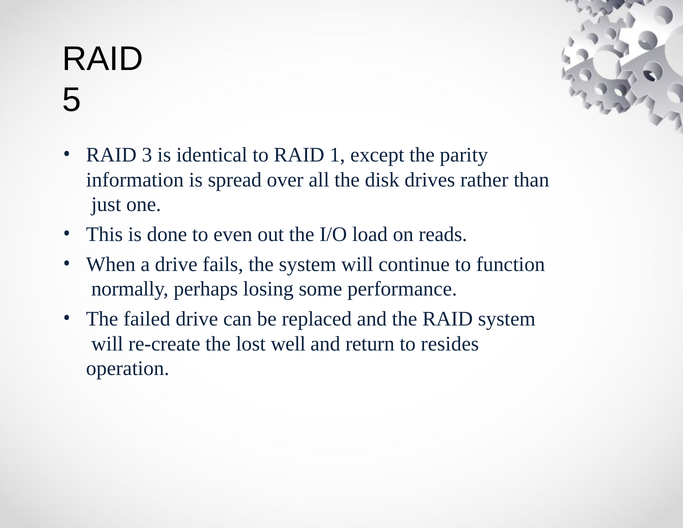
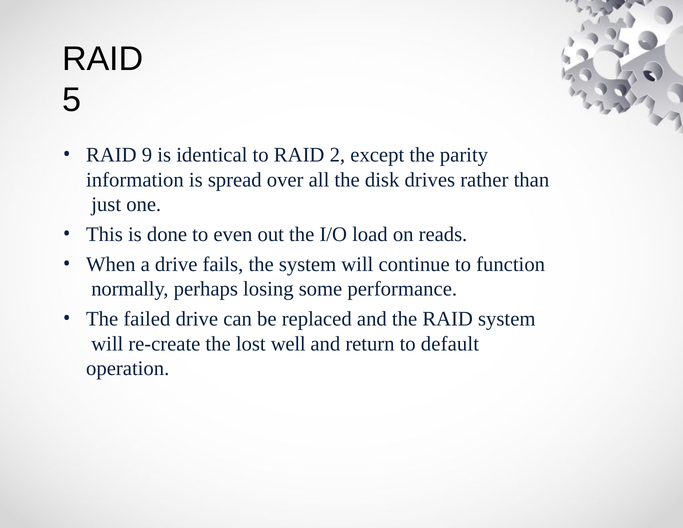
3: 3 -> 9 (147, 155)
1: 1 -> 2 (337, 155)
resides: resides -> default (450, 344)
